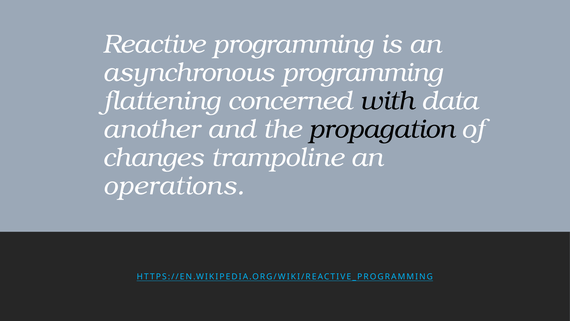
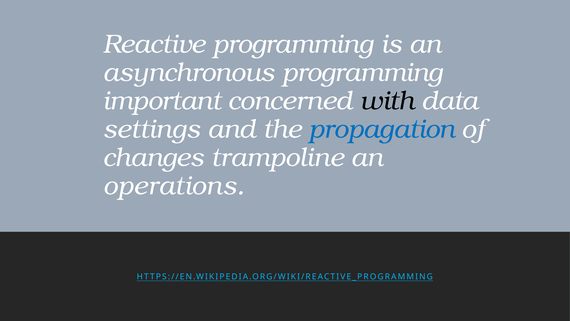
flattening: flattening -> important (162, 101)
another: another -> settings (152, 129)
propagation colour: black -> blue (382, 129)
